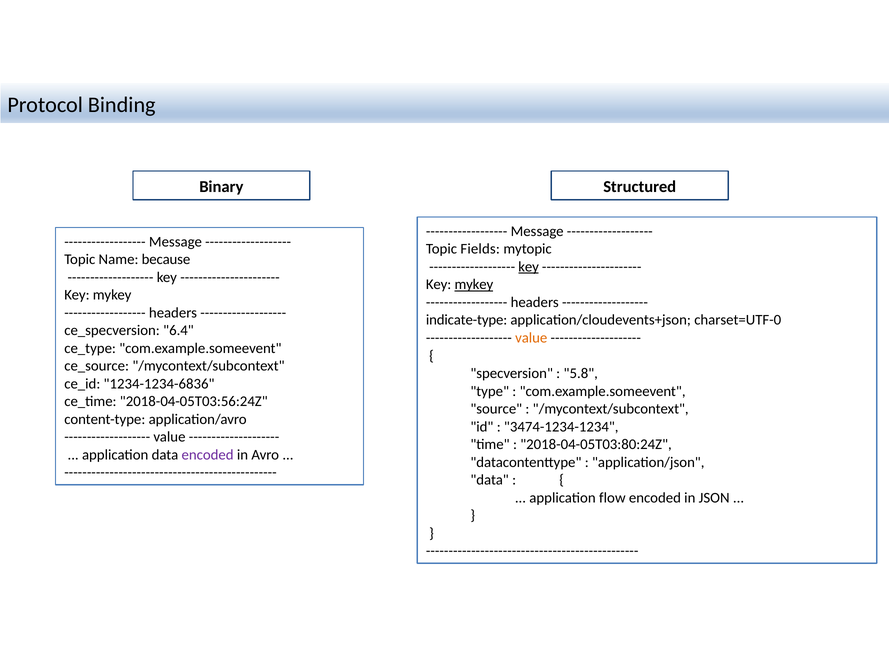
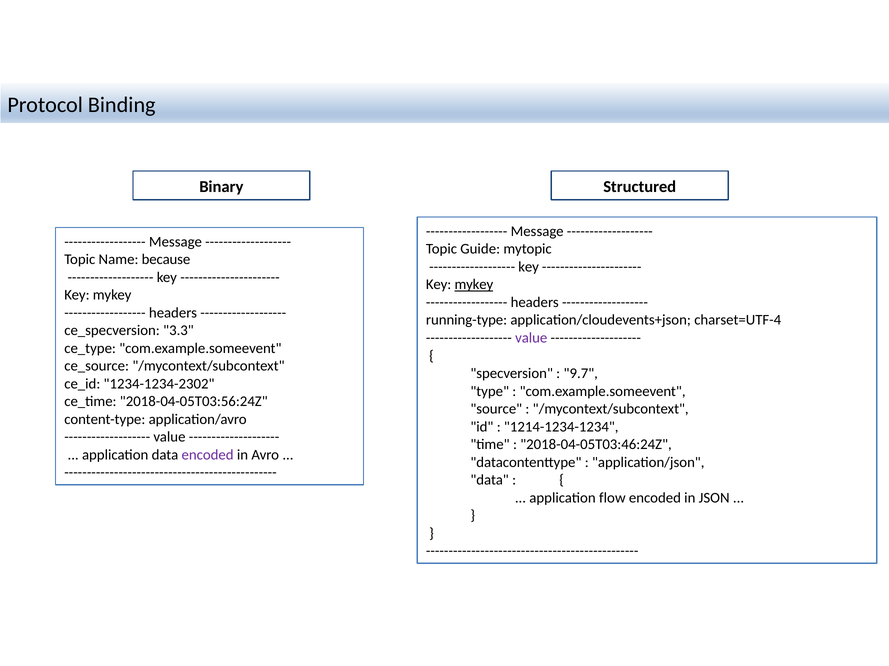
Fields: Fields -> Guide (480, 249)
key underline: present -> none (529, 267)
indicate-type: indicate-type -> running-type (467, 320)
charset=UTF-0: charset=UTF-0 -> charset=UTF-4 (738, 320)
6.4: 6.4 -> 3.3 (178, 331)
value colour: orange -> purple (531, 338)
5.8: 5.8 -> 9.7 (581, 374)
1234-1234-6836: 1234-1234-6836 -> 1234-1234-2302 (159, 384)
3474-1234-1234: 3474-1234-1234 -> 1214-1234-1234 (561, 427)
2018-04-05T03:80:24Z: 2018-04-05T03:80:24Z -> 2018-04-05T03:46:24Z (596, 445)
